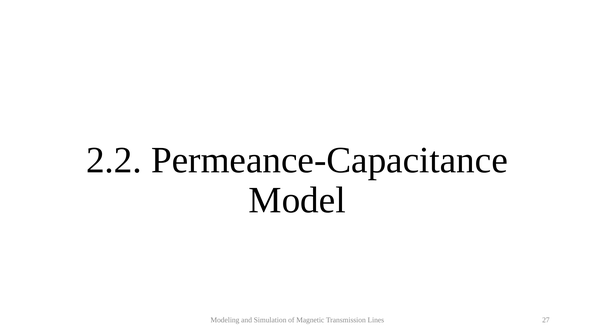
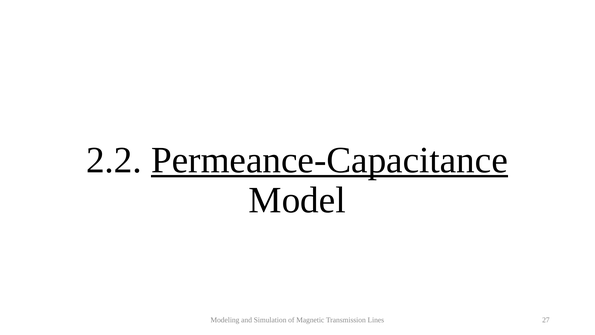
Permeance-Capacitance underline: none -> present (329, 160)
